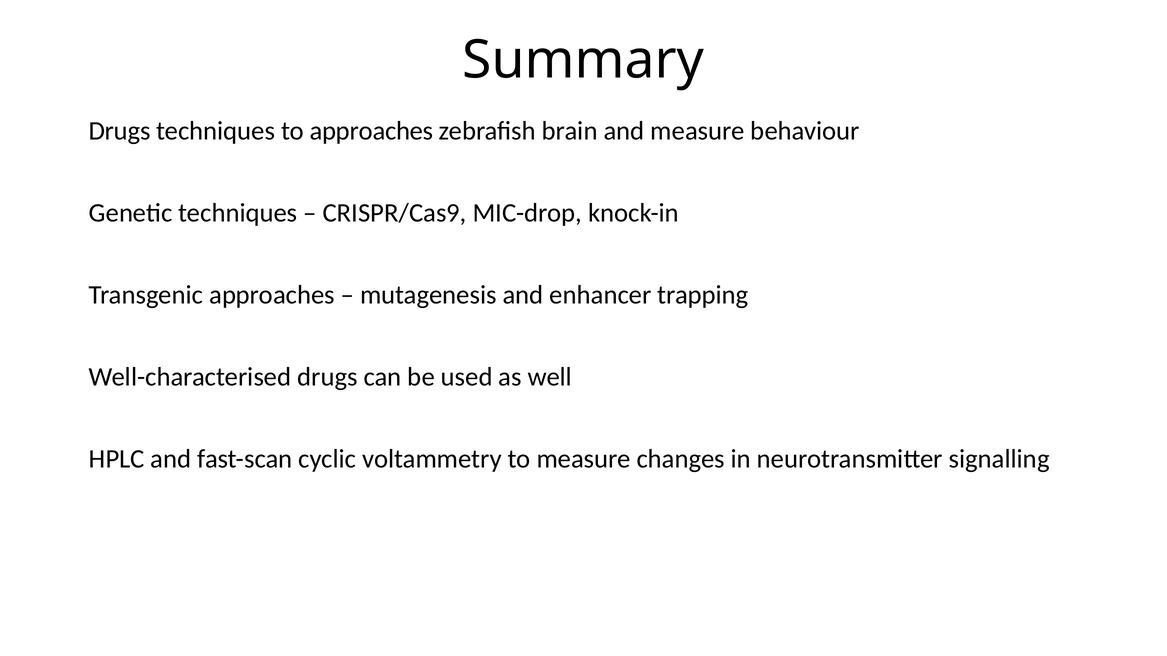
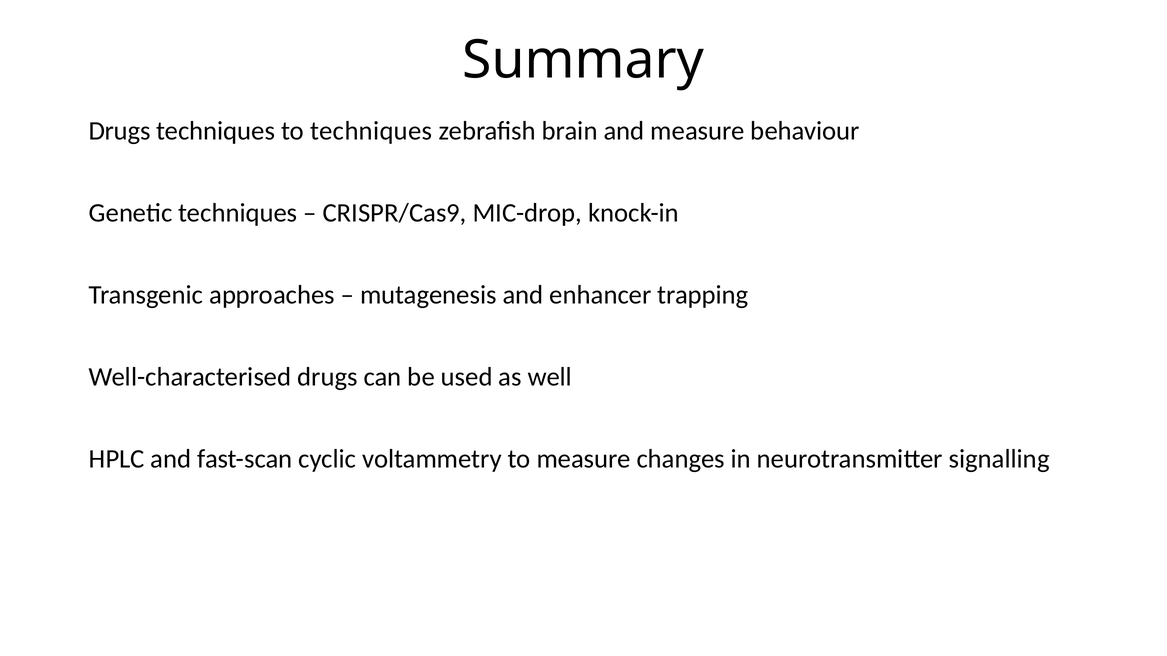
to approaches: approaches -> techniques (371, 131)
